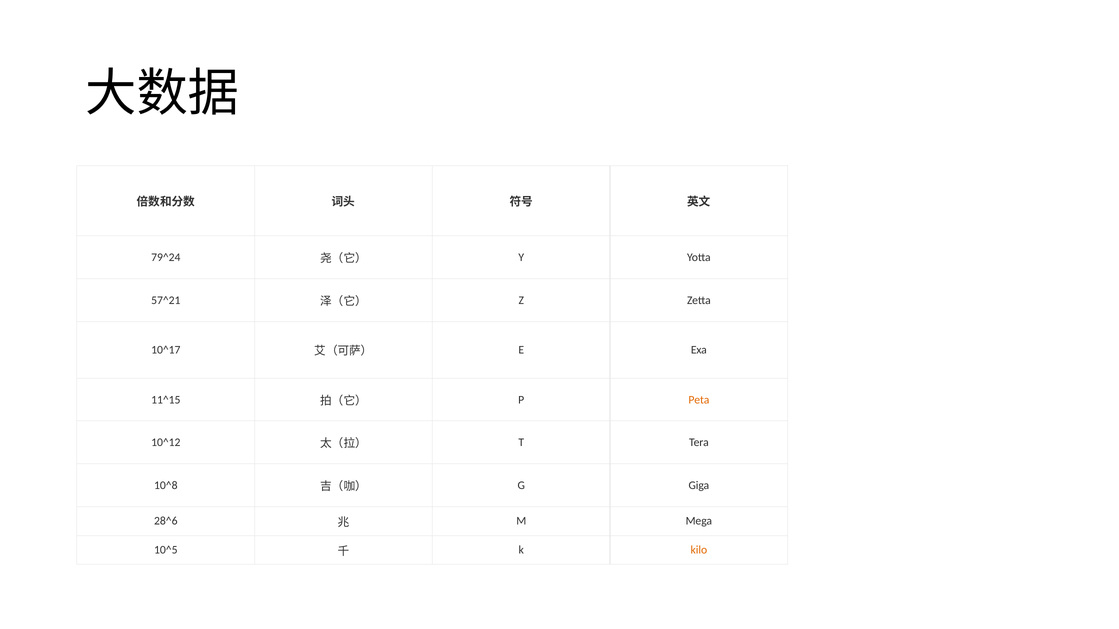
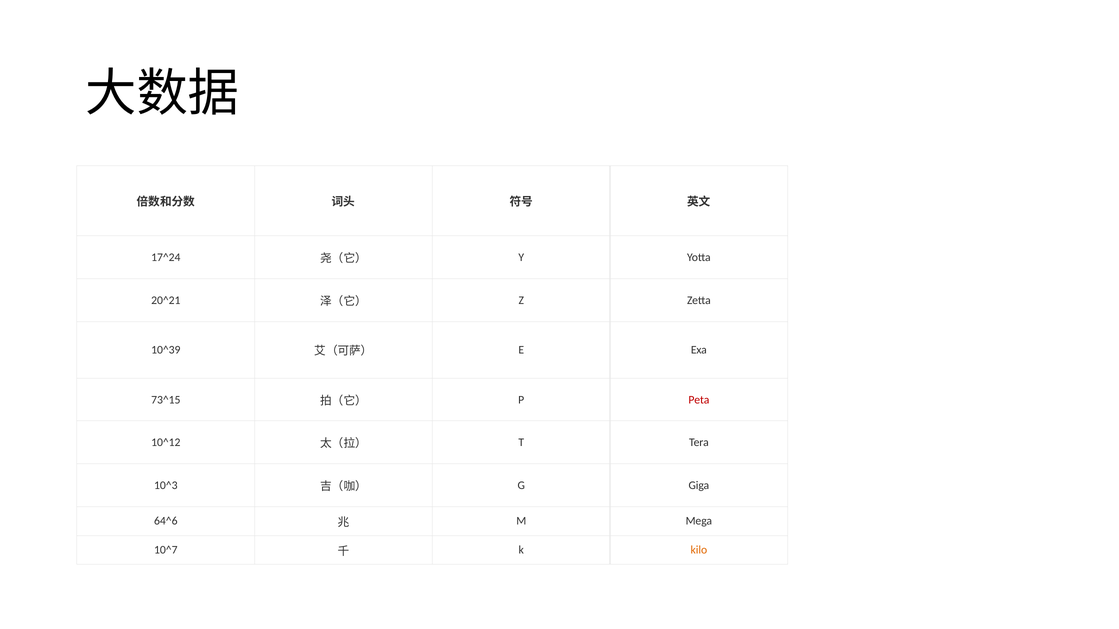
79^24: 79^24 -> 17^24 (166, 258)
57^21: 57^21 -> 20^21 (166, 300)
10^17: 10^17 -> 10^39 (166, 350)
11^15: 11^15 -> 73^15 (166, 400)
Peta colour: orange -> red (699, 400)
10^8: 10^8 -> 10^3 (166, 486)
28^6: 28^6 -> 64^6 (166, 522)
10^5: 10^5 -> 10^7 (166, 550)
